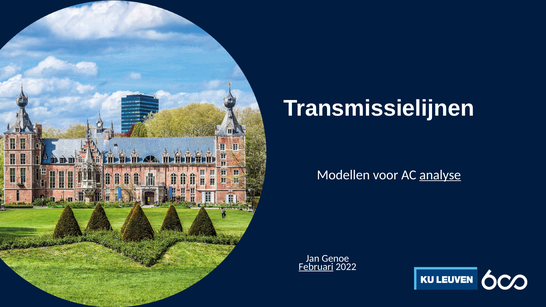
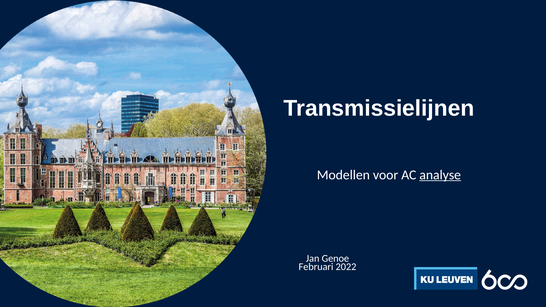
Februari underline: present -> none (316, 267)
